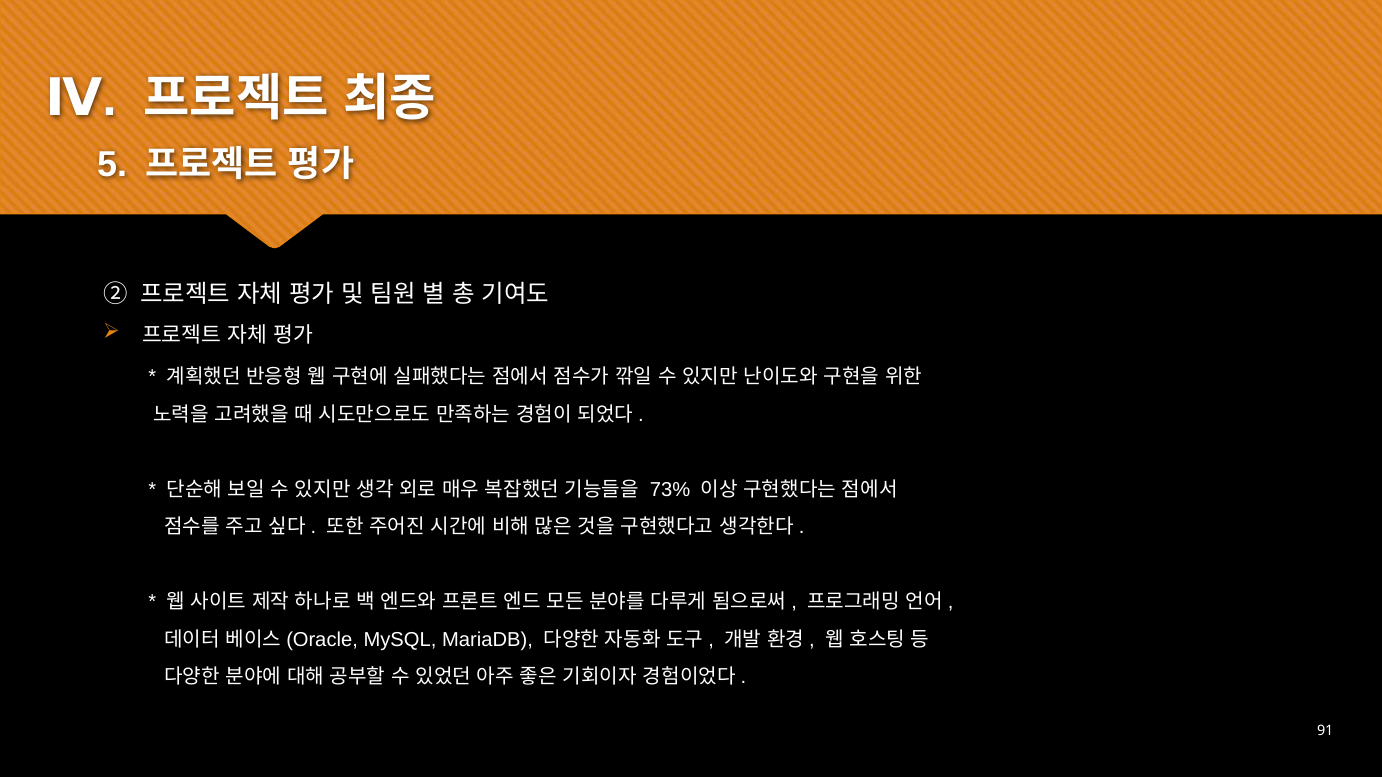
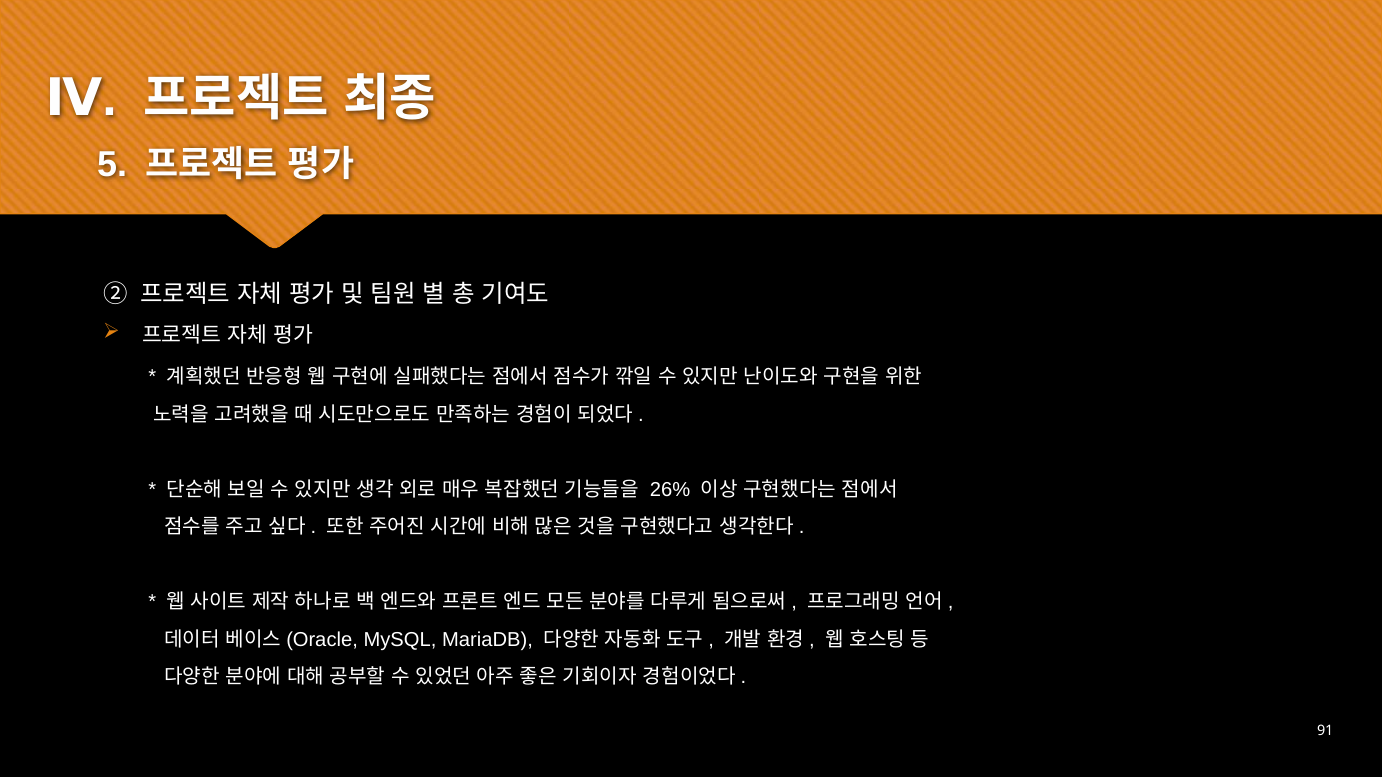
73%: 73% -> 26% (670, 490)
